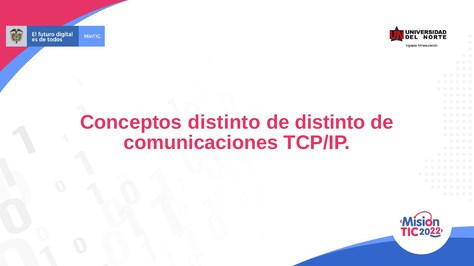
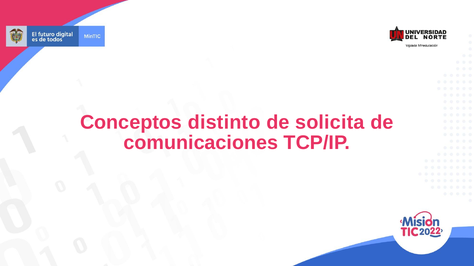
de distinto: distinto -> solicita (330, 123)
